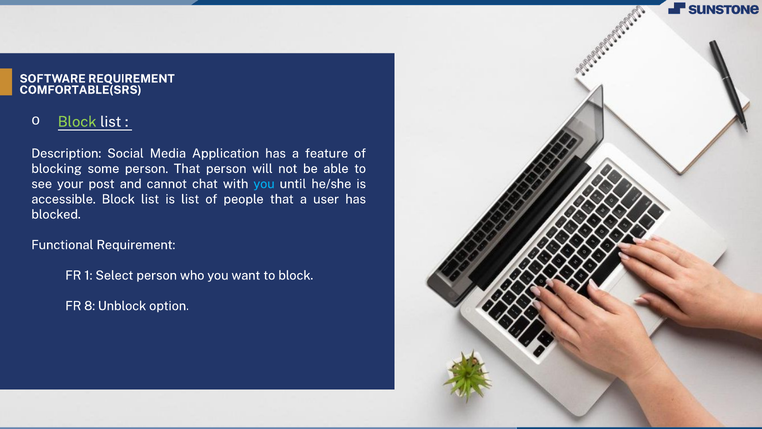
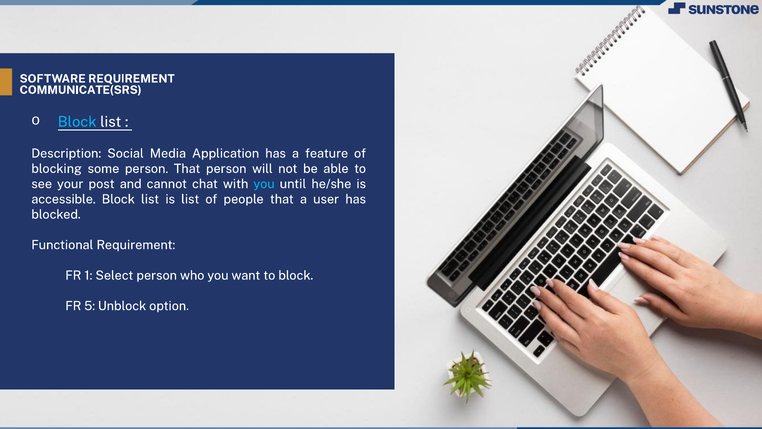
COMFORTABLE(SRS: COMFORTABLE(SRS -> COMMUNICATE(SRS (81, 90)
Block colour: light green -> light blue (77, 122)
8: 8 -> 5 (90, 306)
